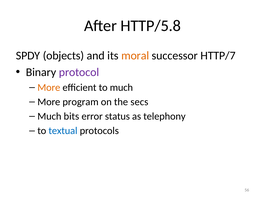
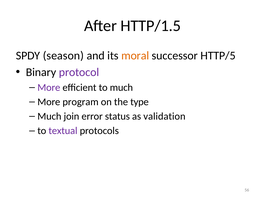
HTTP/5.8: HTTP/5.8 -> HTTP/1.5 (151, 26)
objects: objects -> season (63, 56)
HTTP/7: HTTP/7 -> HTTP/5 (218, 56)
More colour: orange -> purple (49, 87)
secs: secs -> type (140, 102)
bits: bits -> join (71, 116)
telephony: telephony -> validation (164, 116)
textual colour: blue -> purple (63, 131)
